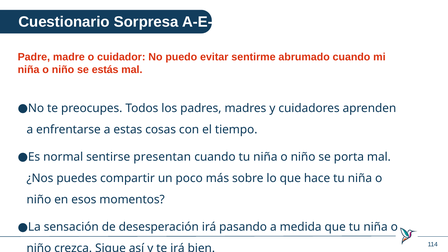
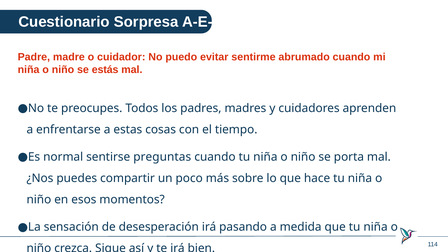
presentan: presentan -> preguntas (162, 157)
